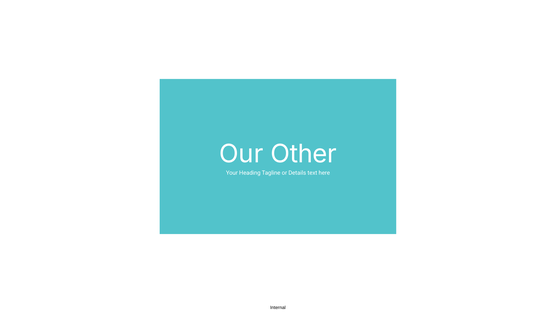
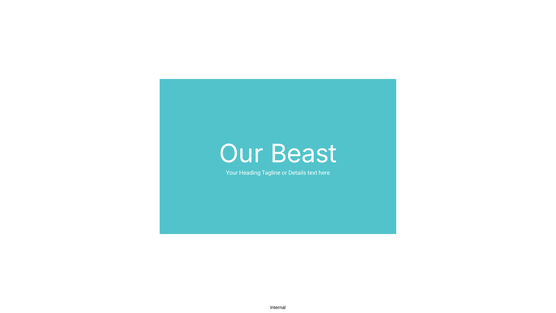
Other: Other -> Beast (304, 154)
